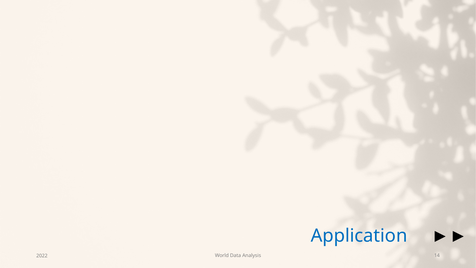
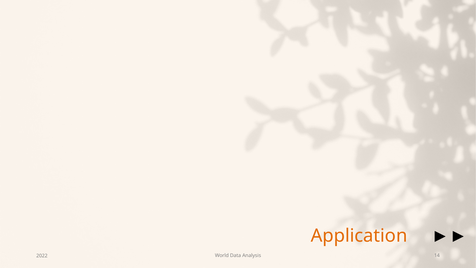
Application colour: blue -> orange (359, 236)
